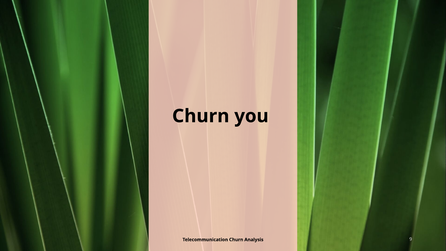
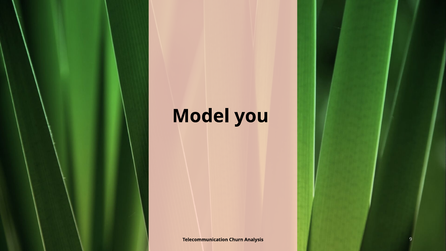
Churn: Churn -> Model (201, 116)
